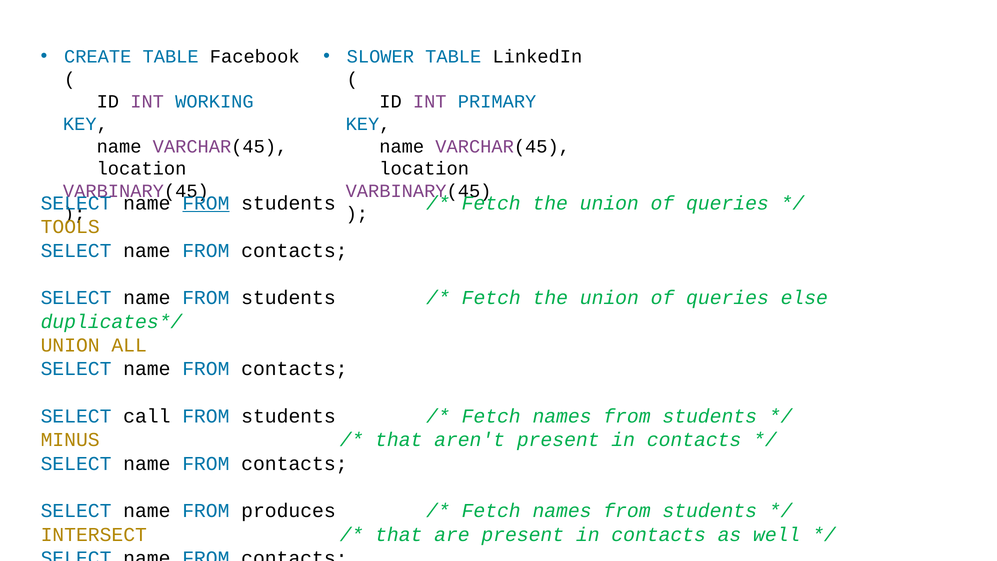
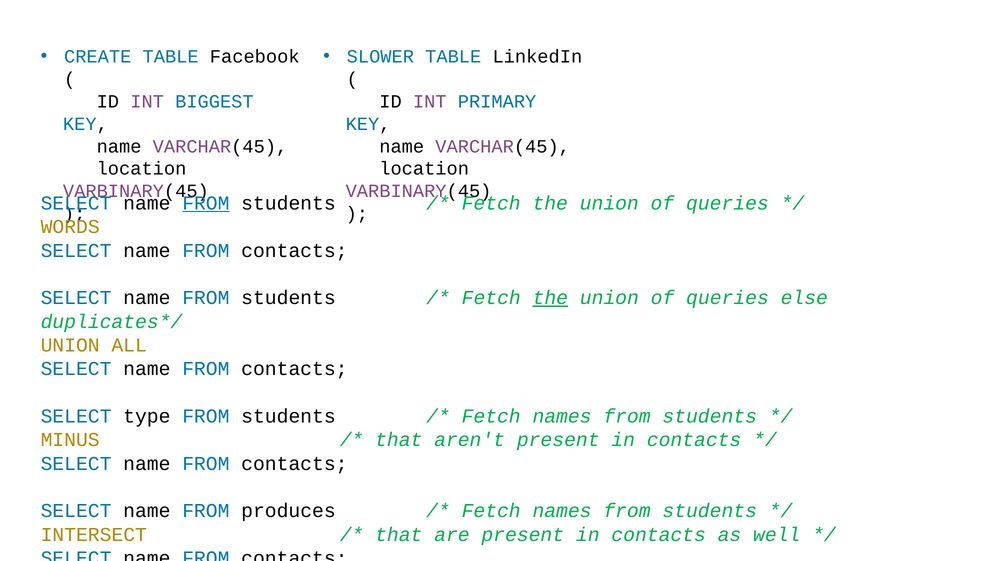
WORKING: WORKING -> BIGGEST (214, 101)
TOOLS: TOOLS -> WORDS (70, 227)
the underline: none -> present (550, 298)
call: call -> type (147, 416)
